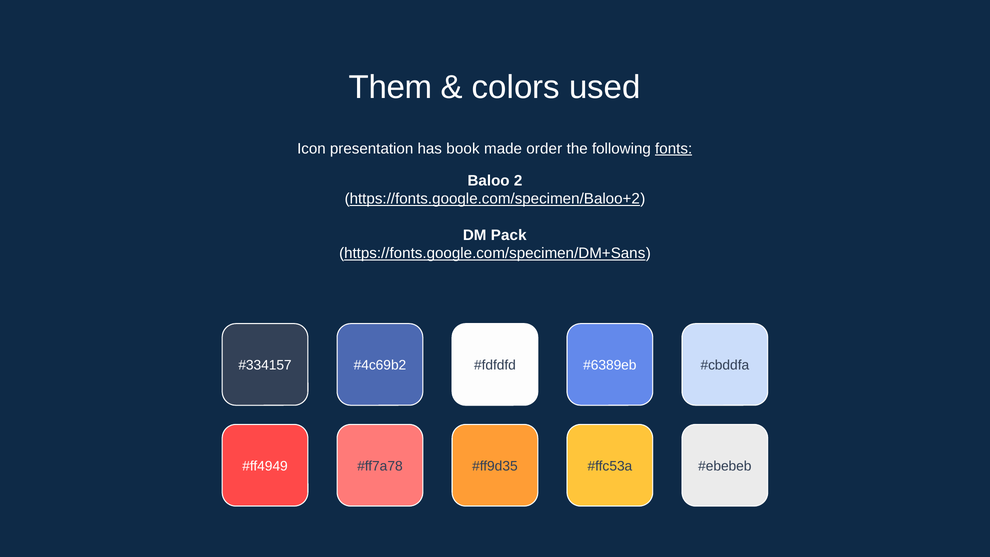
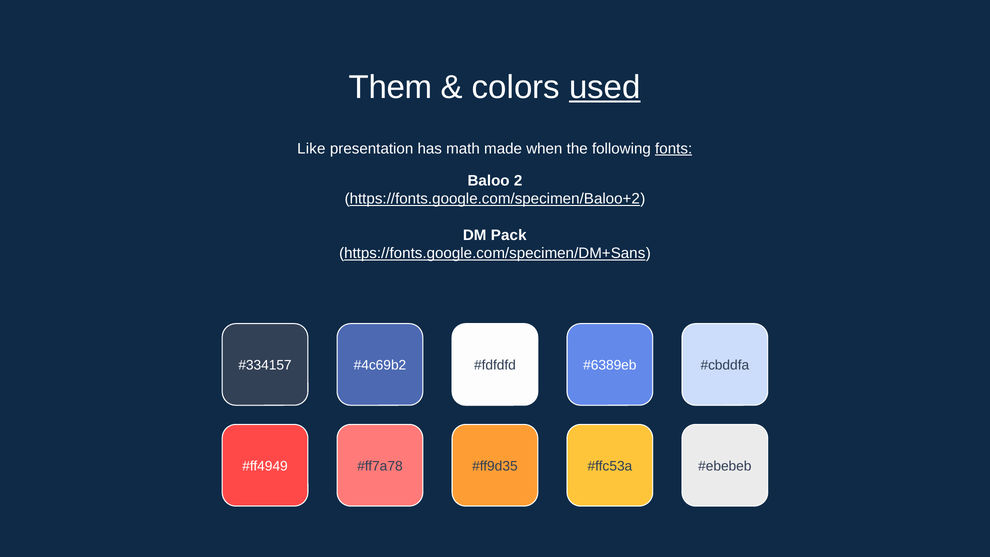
used underline: none -> present (605, 87)
Icon: Icon -> Like (311, 149)
book: book -> math (463, 149)
order: order -> when (544, 149)
